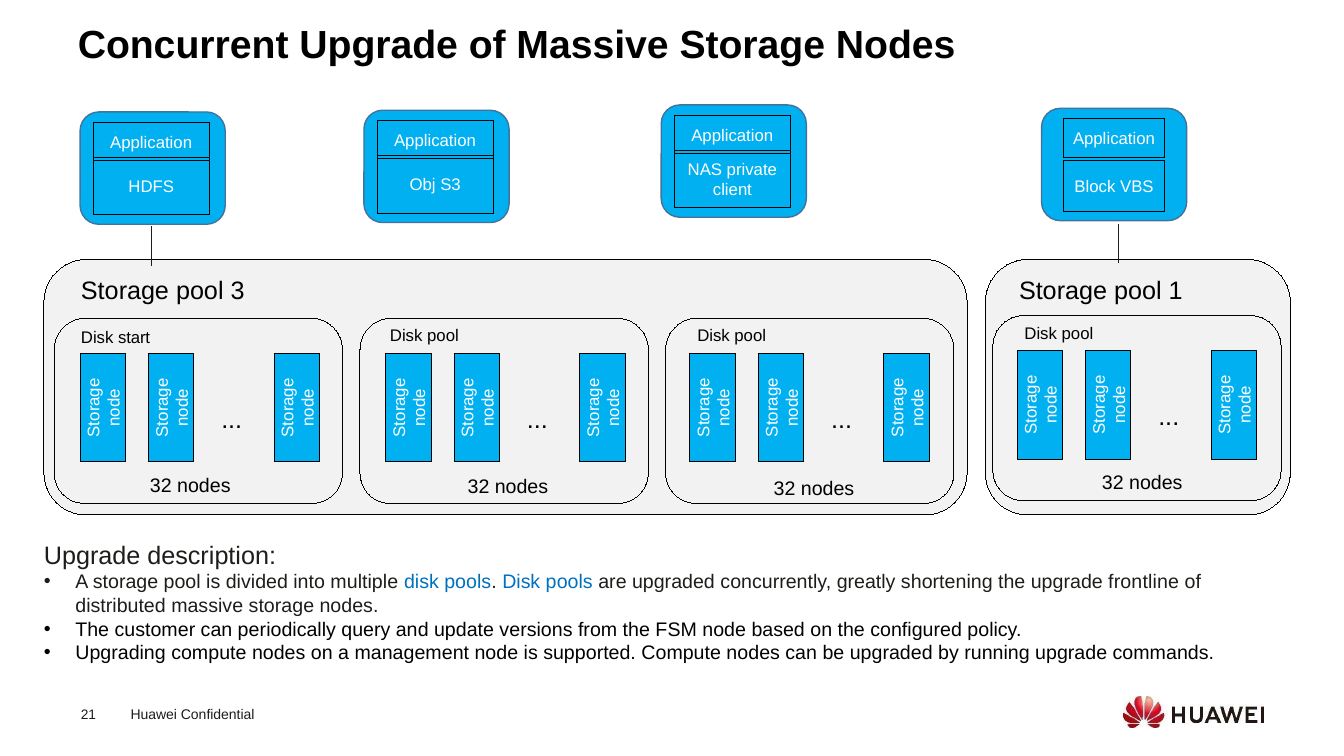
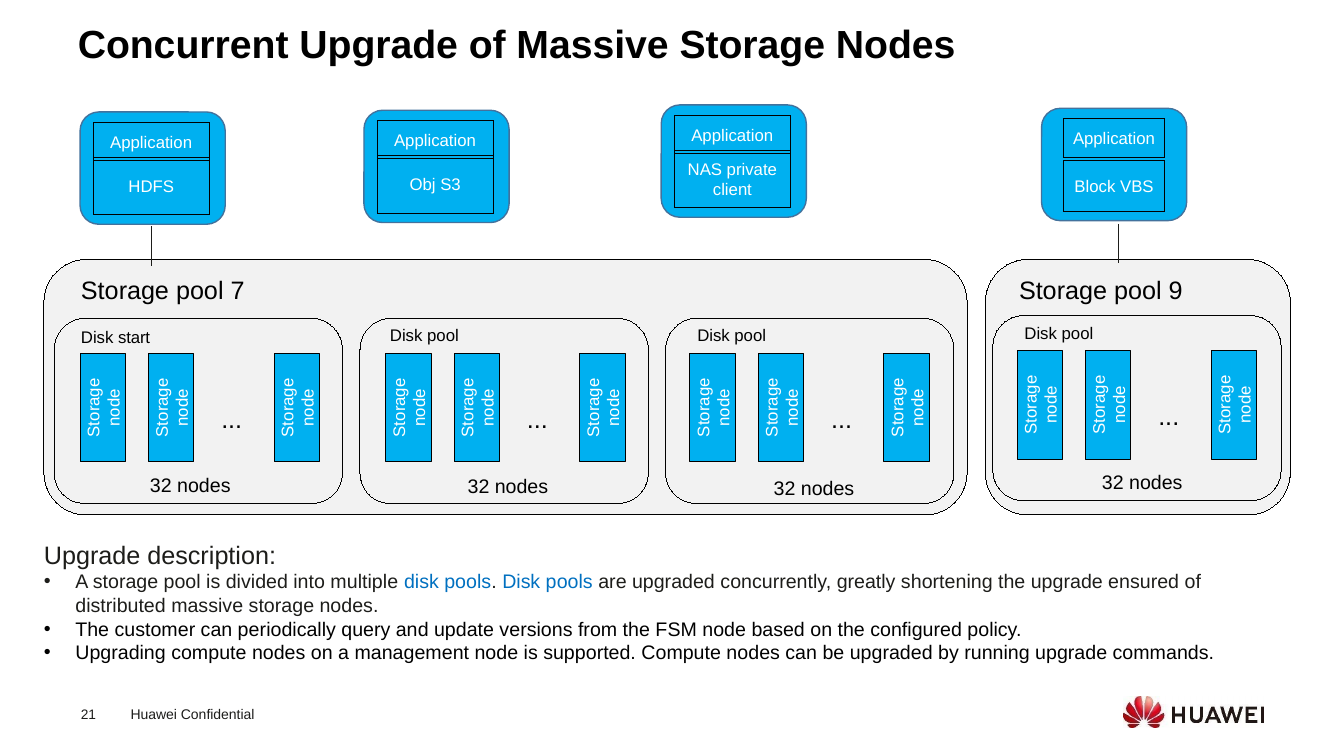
3: 3 -> 7 (238, 291)
1: 1 -> 9 (1176, 291)
frontline: frontline -> ensured (1144, 582)
